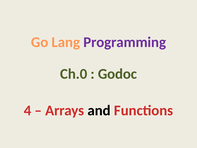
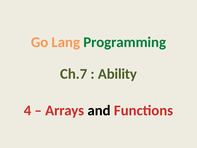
Programming colour: purple -> green (125, 42)
Ch.0: Ch.0 -> Ch.7 (74, 74)
Godoc: Godoc -> Ability (117, 74)
